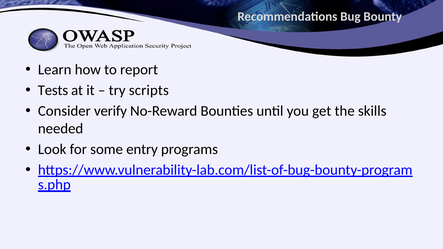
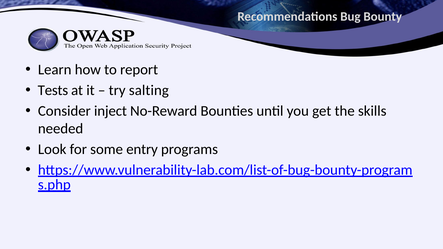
scripts: scripts -> salting (149, 90)
verify: verify -> inject (110, 111)
